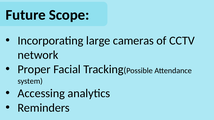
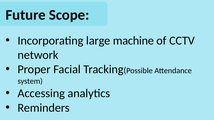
cameras: cameras -> machine (133, 41)
